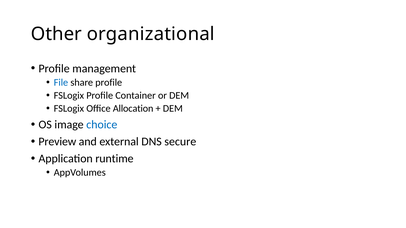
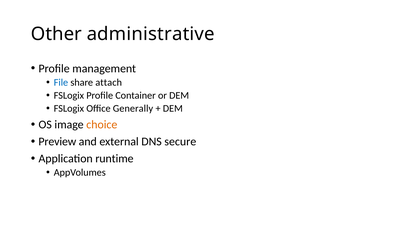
organizational: organizational -> administrative (151, 34)
share profile: profile -> attach (109, 83)
Allocation: Allocation -> Generally (133, 109)
choice colour: blue -> orange (102, 125)
